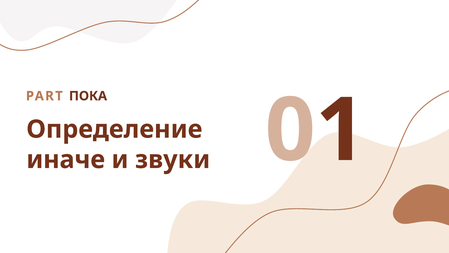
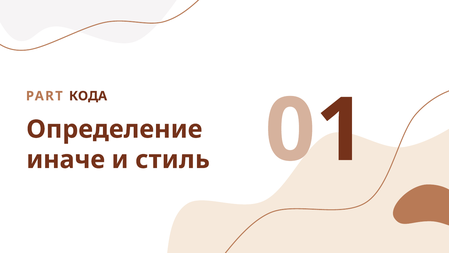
ПОКА: ПОКА -> КОДА (88, 96)
звуки: звуки -> стиль (173, 159)
